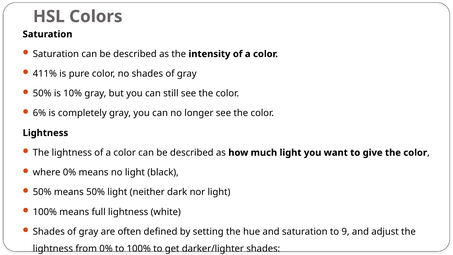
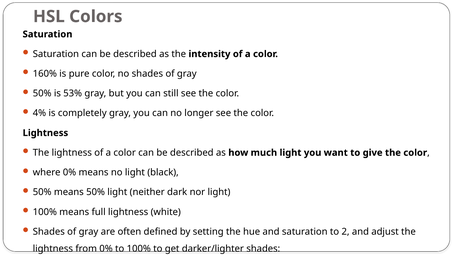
411%: 411% -> 160% (45, 74)
10%: 10% -> 53% (73, 93)
6%: 6% -> 4% (39, 113)
9: 9 -> 2 (346, 231)
